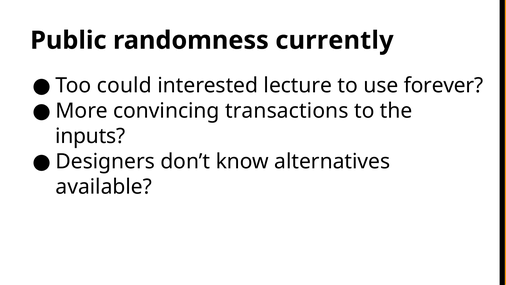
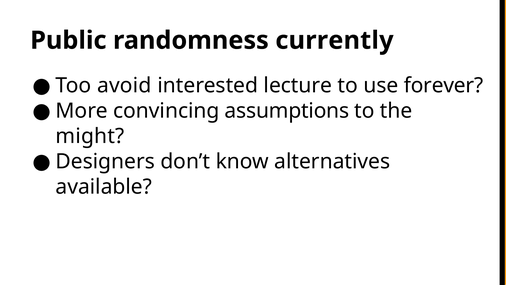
could: could -> avoid (124, 86)
transactions: transactions -> assumptions (287, 111)
inputs: inputs -> might (90, 136)
